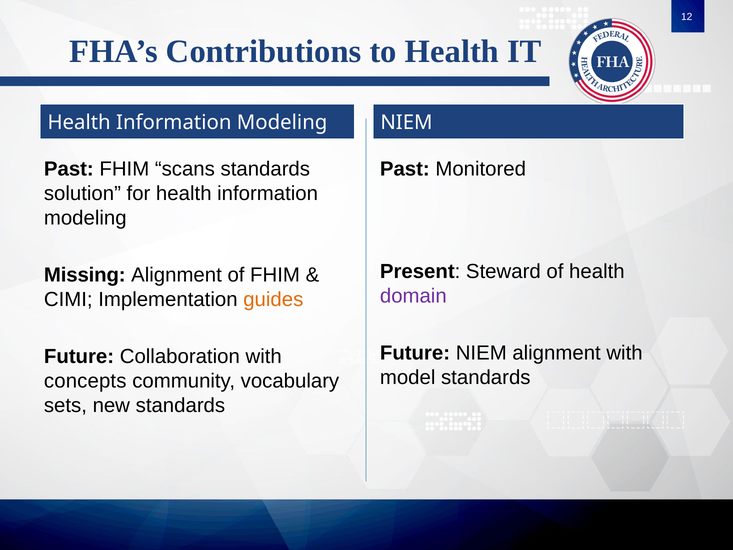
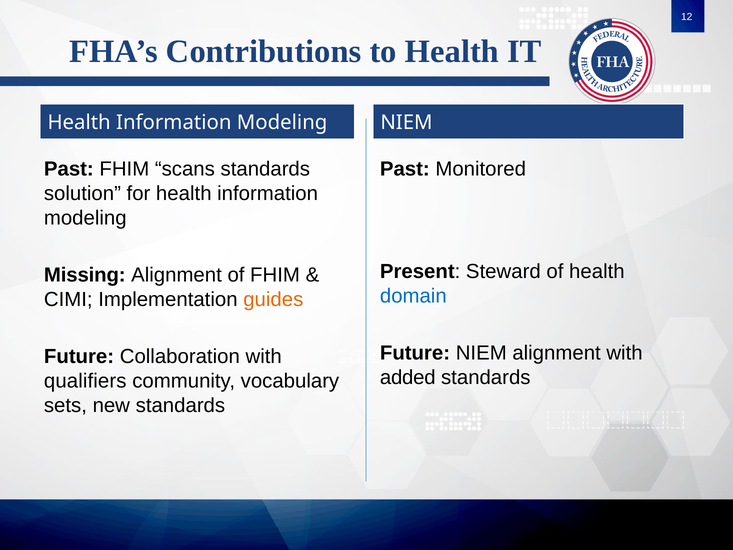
domain colour: purple -> blue (413, 296)
model: model -> added (408, 378)
concepts: concepts -> qualifiers (85, 381)
